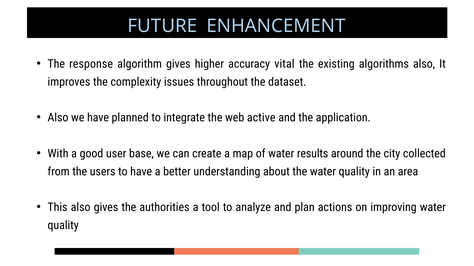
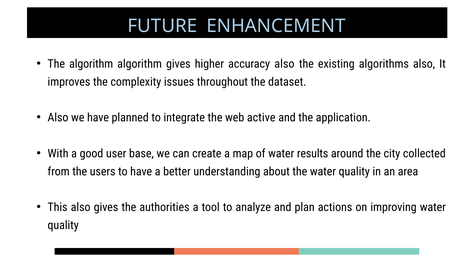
The response: response -> algorithm (91, 64)
accuracy vital: vital -> also (284, 64)
